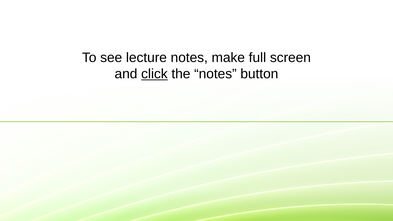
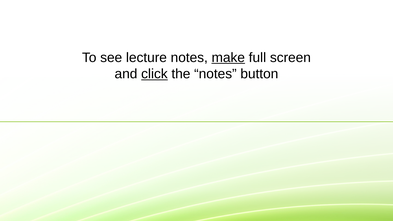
make underline: none -> present (228, 58)
